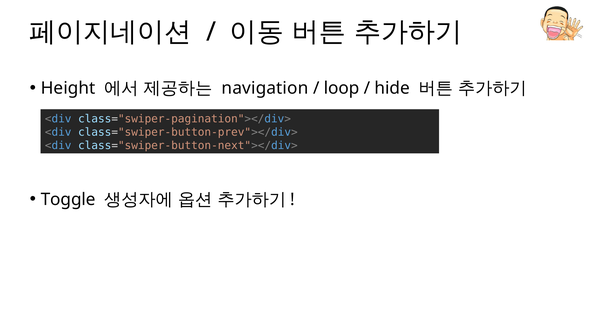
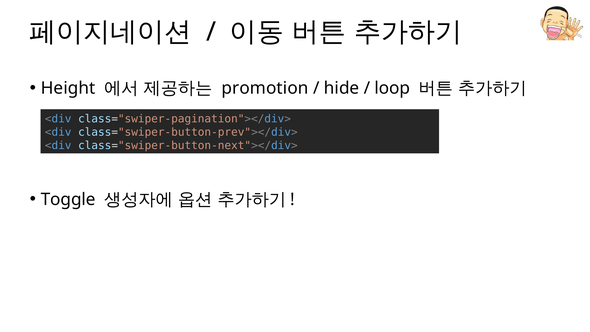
navigation: navigation -> promotion (265, 88)
loop: loop -> hide (342, 88)
hide: hide -> loop (392, 88)
